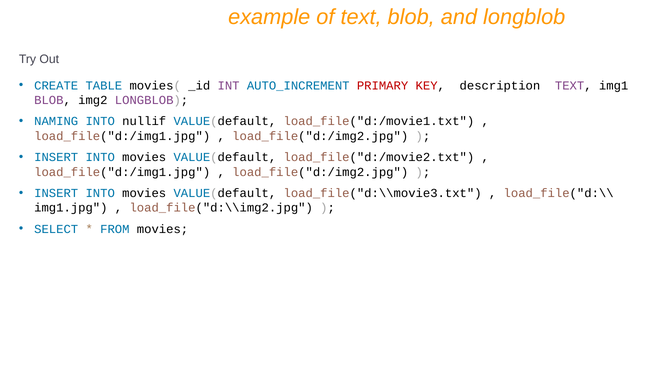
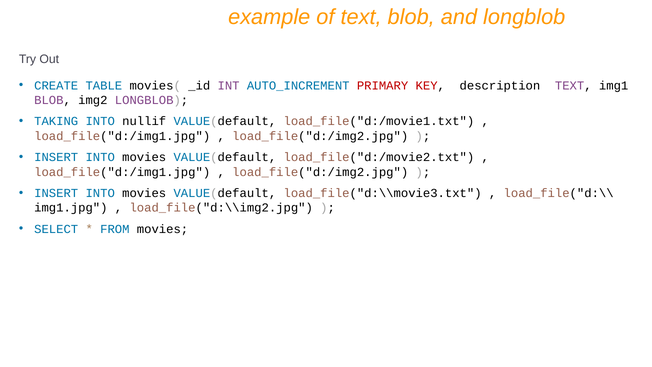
NAMING: NAMING -> TAKING (56, 121)
